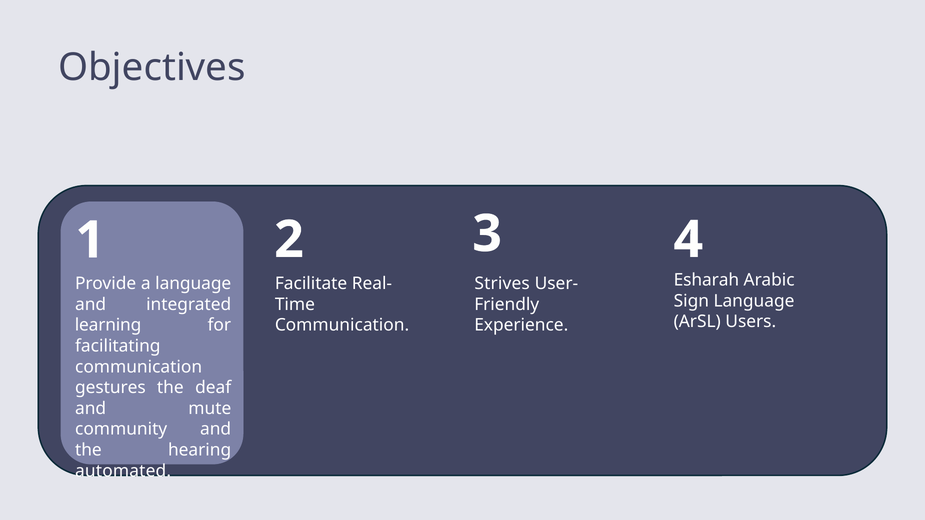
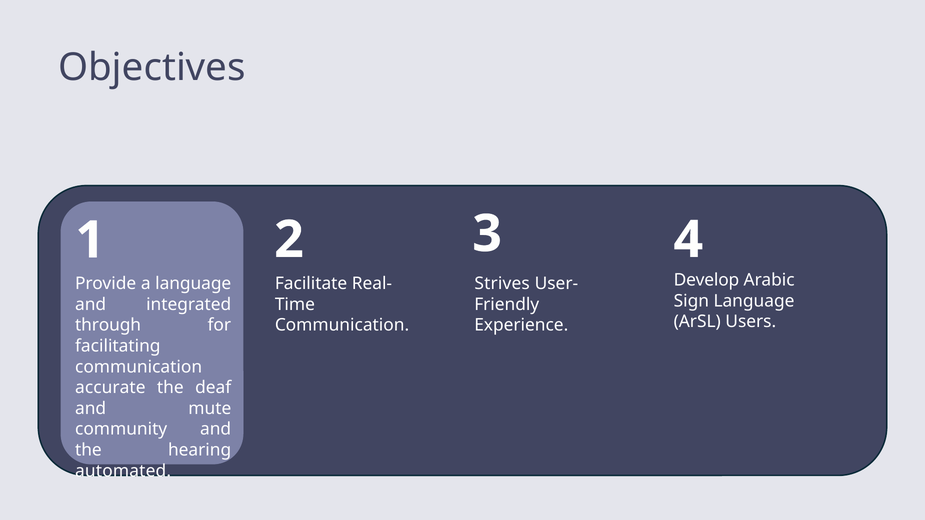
Esharah: Esharah -> Develop (706, 280)
learning: learning -> through (108, 325)
gestures: gestures -> accurate (110, 388)
